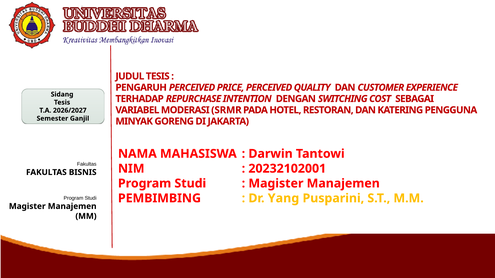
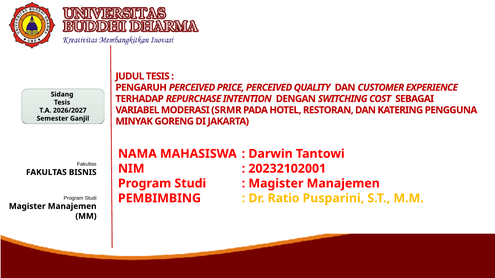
Yang: Yang -> Ratio (284, 199)
